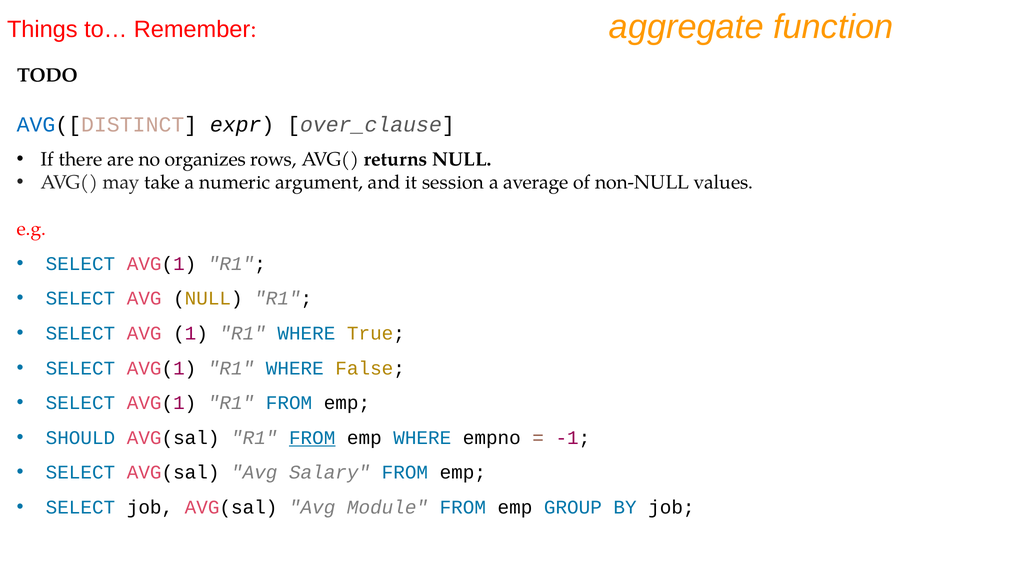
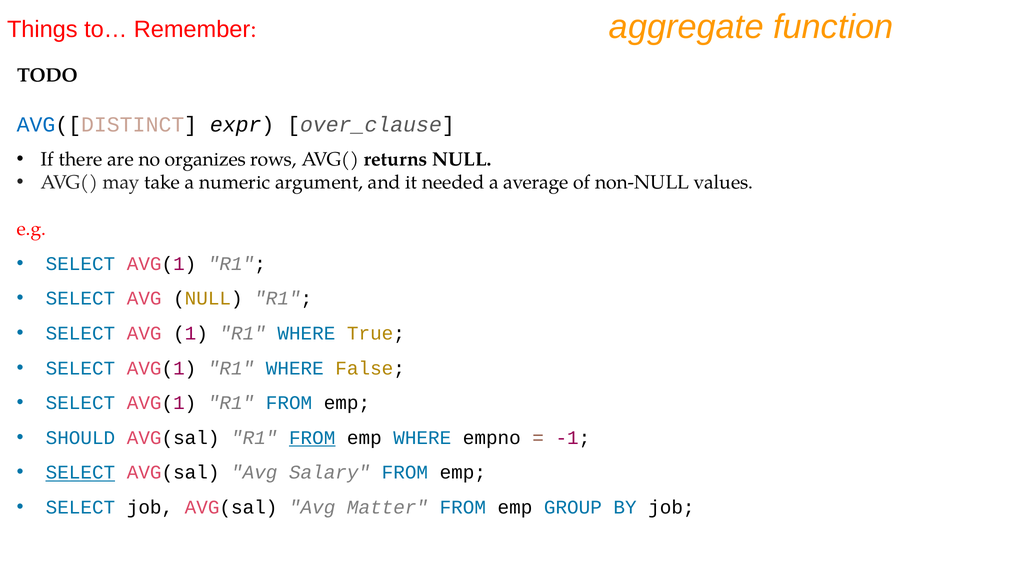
session: session -> needed (453, 182)
SELECT underline: none -> present (80, 472)
Module: Module -> Matter (388, 507)
